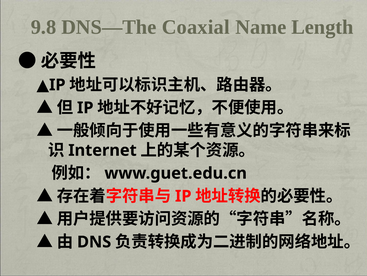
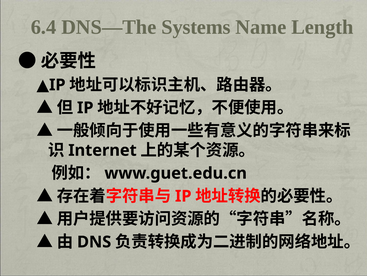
9.8: 9.8 -> 6.4 (43, 27)
Coaxial: Coaxial -> Systems (196, 27)
